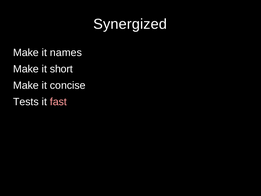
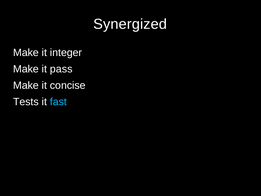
names: names -> integer (66, 53)
short: short -> pass (61, 69)
fast colour: pink -> light blue (58, 102)
